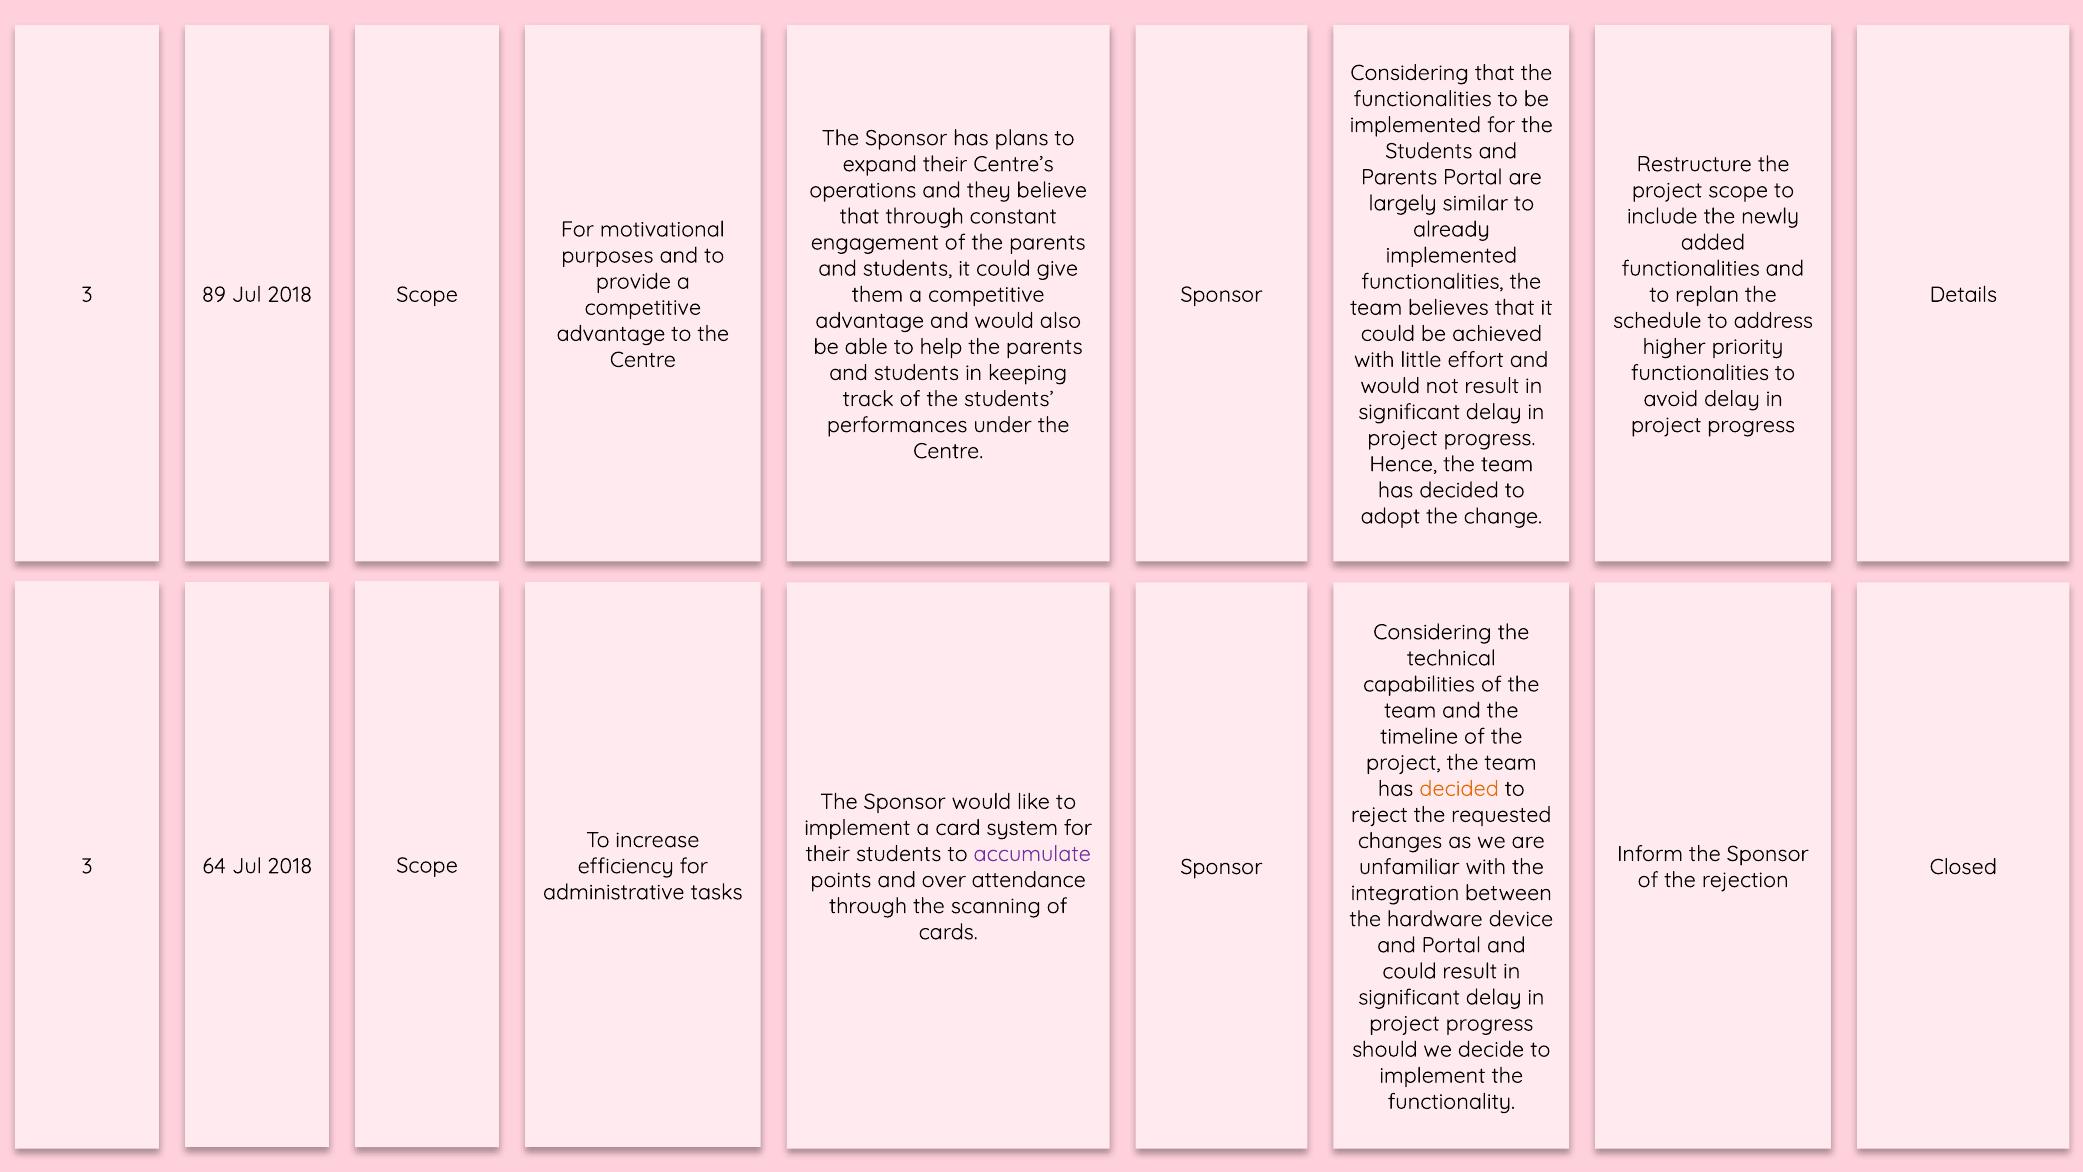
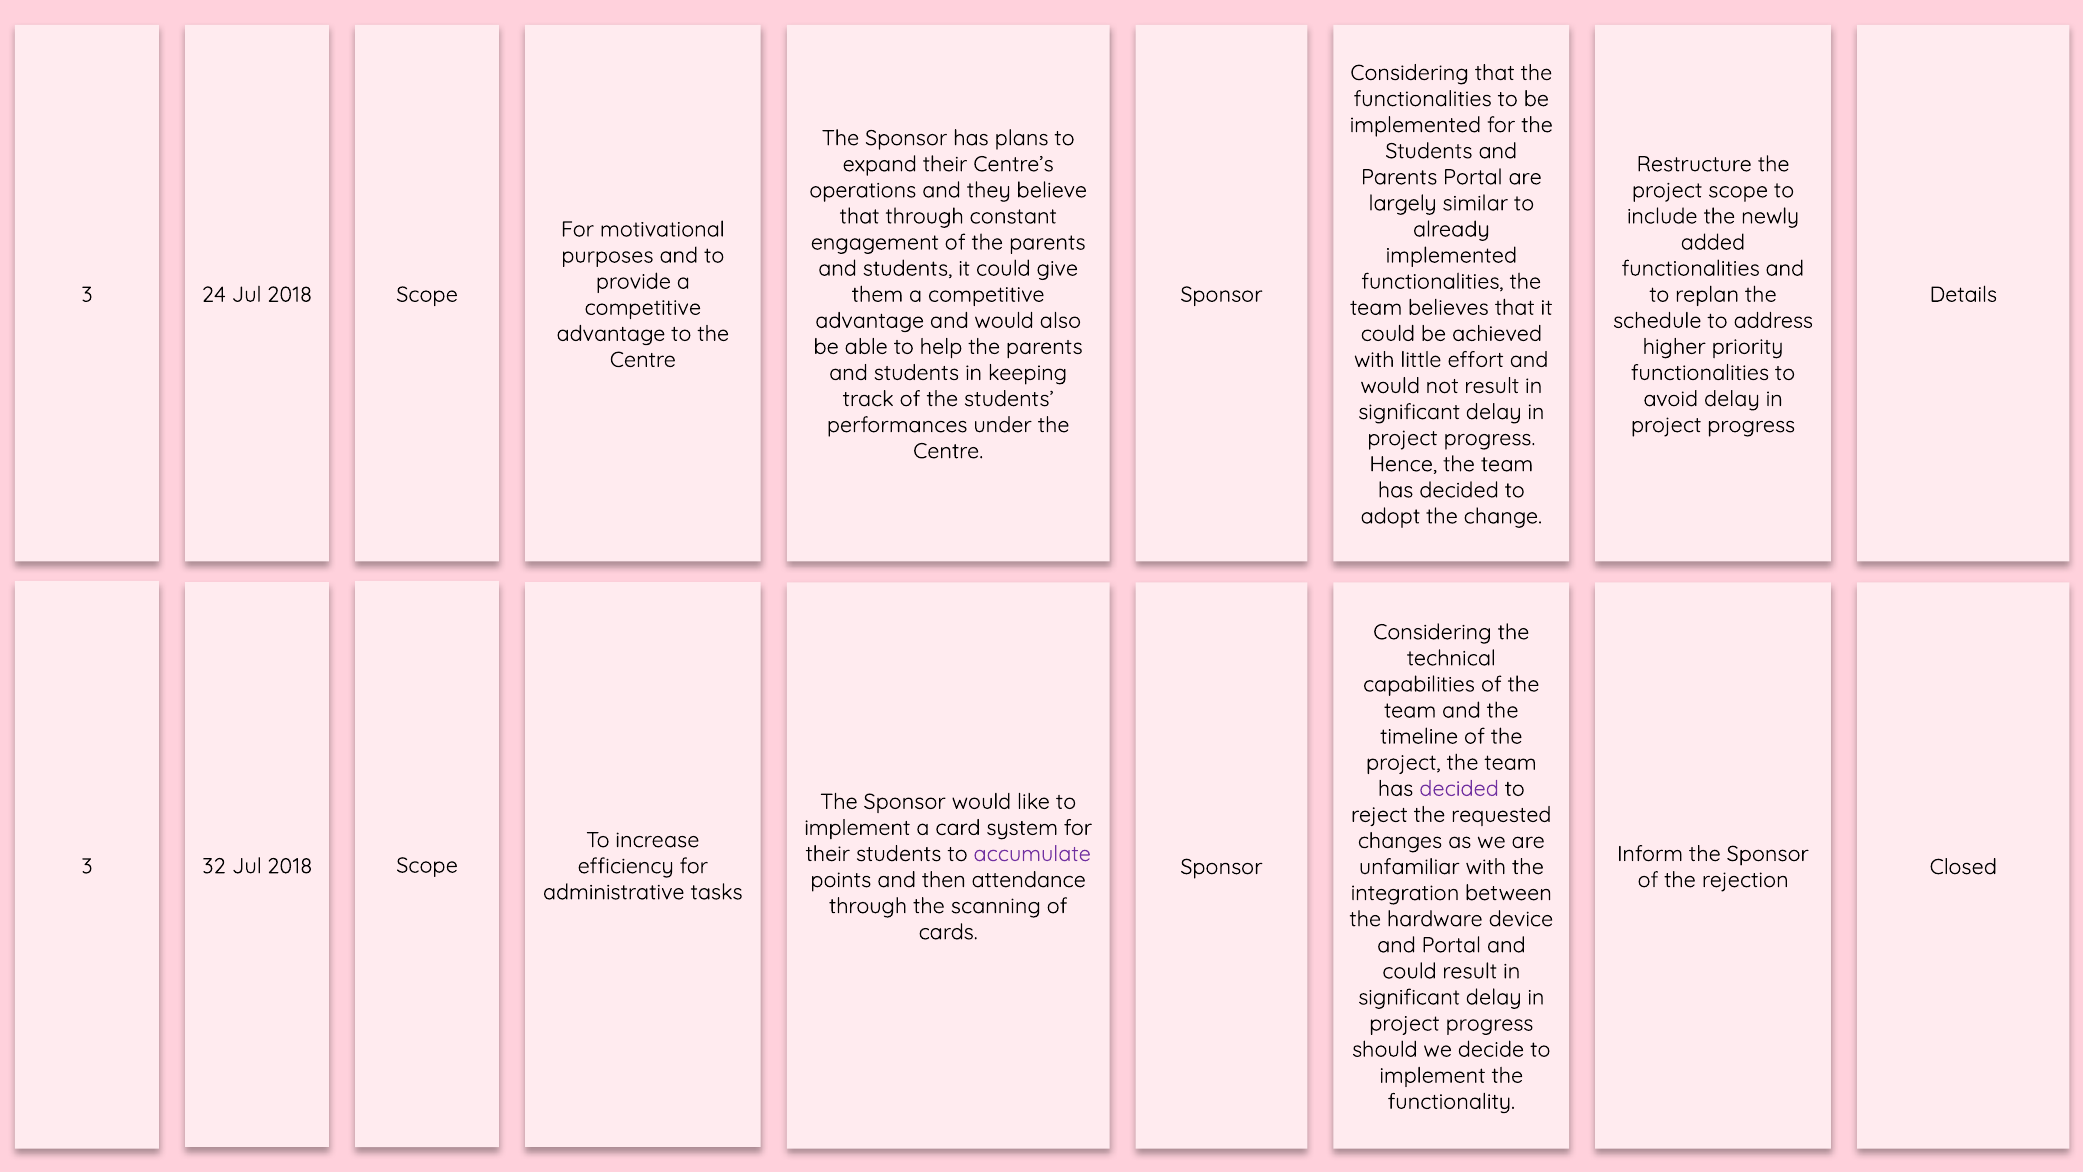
89: 89 -> 24 (214, 295)
decided colour: orange -> purple (1459, 788)
64: 64 -> 32 (214, 866)
over: over -> then (944, 880)
